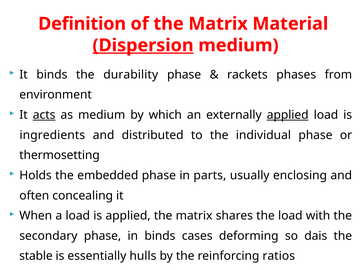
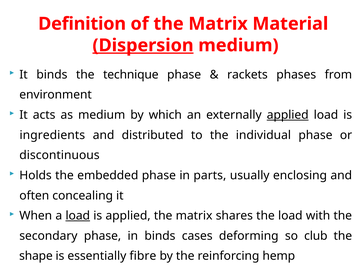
durability: durability -> technique (131, 75)
acts underline: present -> none (44, 115)
thermosetting: thermosetting -> discontinuous (59, 155)
load underline: none -> present (78, 216)
dais: dais -> club (316, 236)
stable: stable -> shape (36, 256)
hulls: hulls -> fibre (143, 256)
ratios: ratios -> hemp (279, 256)
